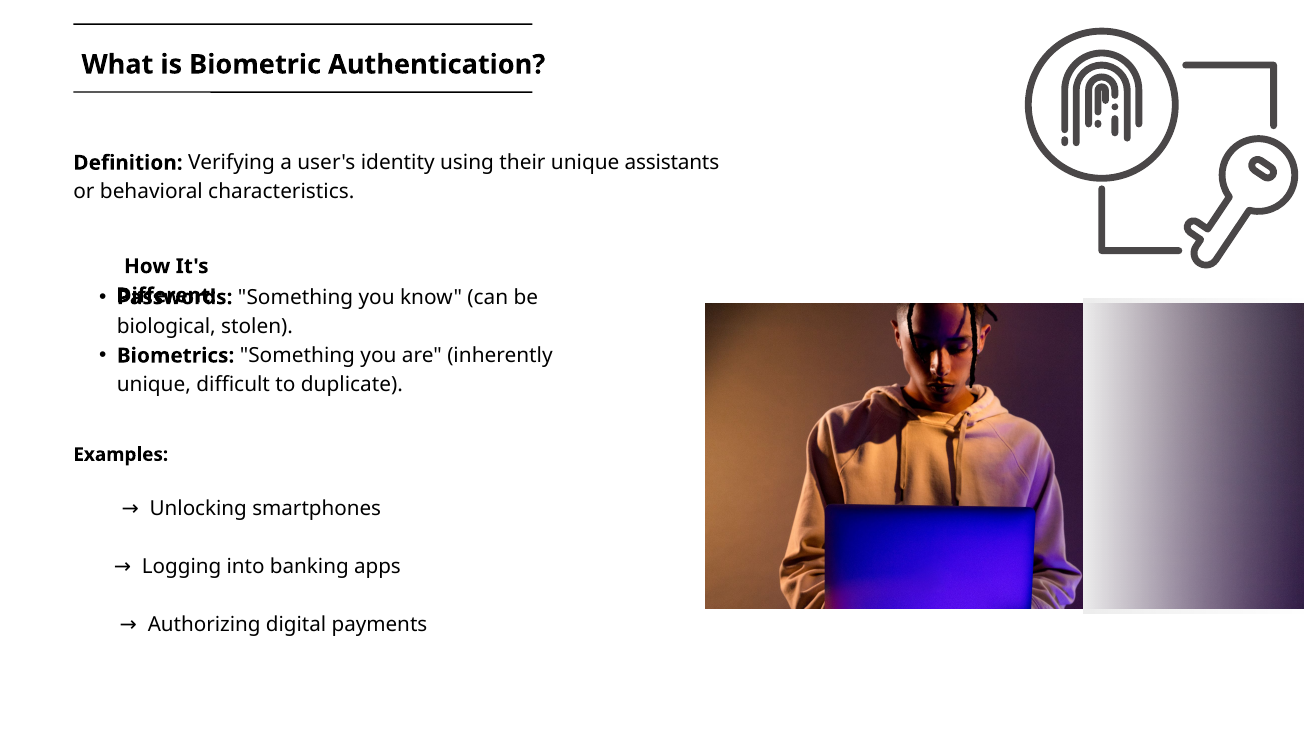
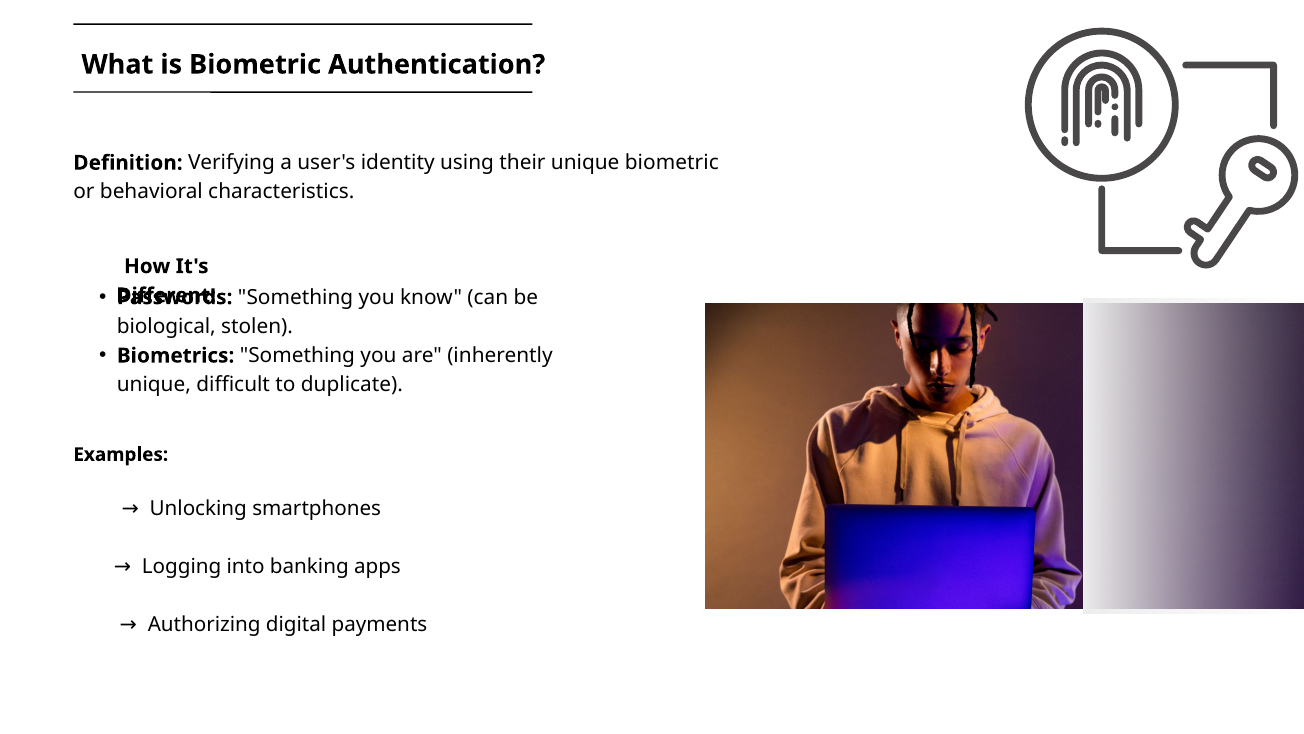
unique assistants: assistants -> biometric (672, 163)
